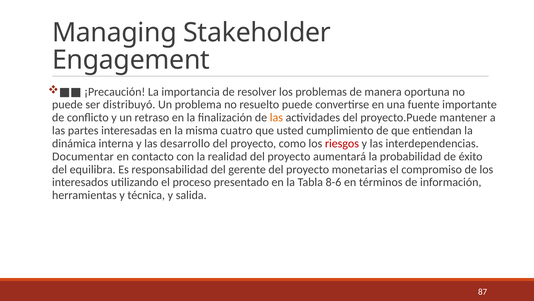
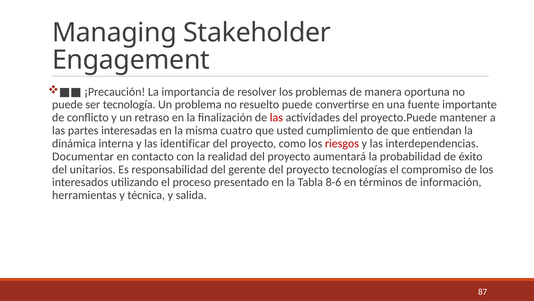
distribuyó: distribuyó -> tecnología (129, 104)
las colour: orange -> red (276, 117)
desarrollo: desarrollo -> identificar (185, 143)
equilibra: equilibra -> unitarios (93, 169)
monetarias: monetarias -> tecnologías (360, 169)
